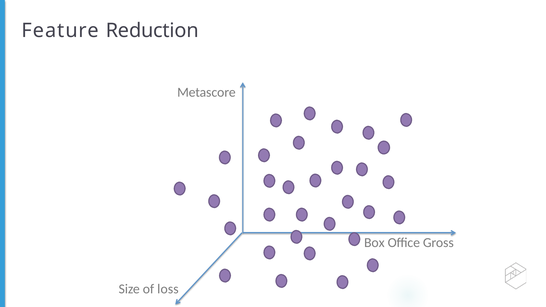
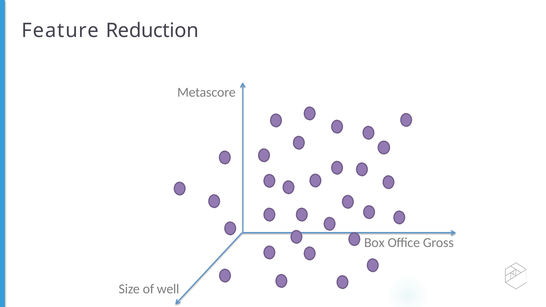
loss: loss -> well (168, 289)
